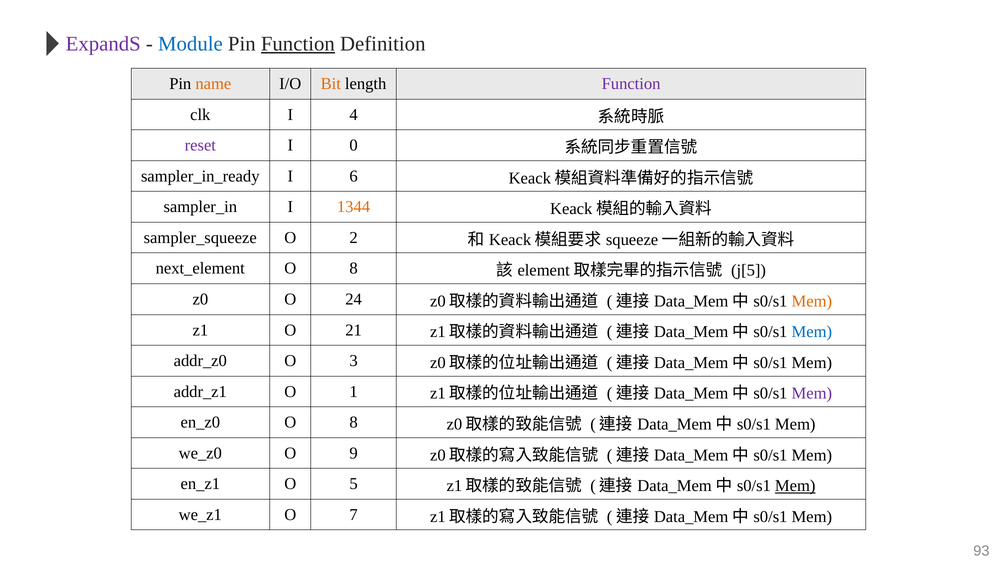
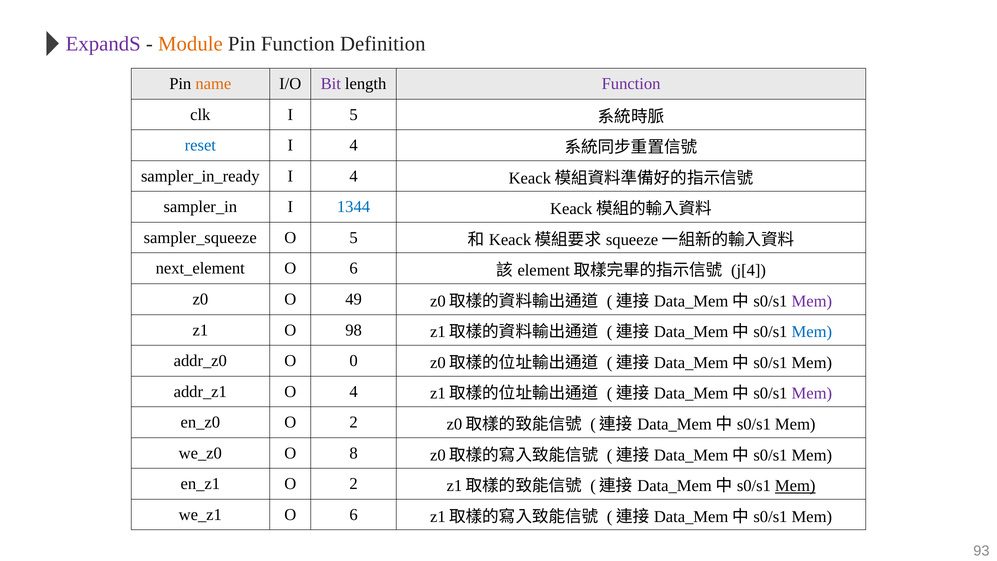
Module colour: blue -> orange (190, 44)
Function underline: present -> none (298, 44)
Bit colour: orange -> purple (331, 84)
I 4: 4 -> 5 (354, 115)
reset colour: purple -> blue (200, 145)
0: 0 -> 4 (354, 145)
6: 6 -> 4 (354, 176)
1344 colour: orange -> blue (354, 207)
O 2: 2 -> 5 (354, 238)
8: 8 -> 6 (354, 268)
j[5: j[5 -> j[4 (749, 270)
24: 24 -> 49 (354, 299)
Mem colour: orange -> purple (812, 301)
21: 21 -> 98 (354, 330)
3: 3 -> 0 (354, 361)
O 1: 1 -> 4 (354, 391)
8: 8 -> 2 (354, 422)
9: 9 -> 8 (354, 453)
5: 5 -> 2 (354, 484)
7: 7 -> 6 (354, 514)
